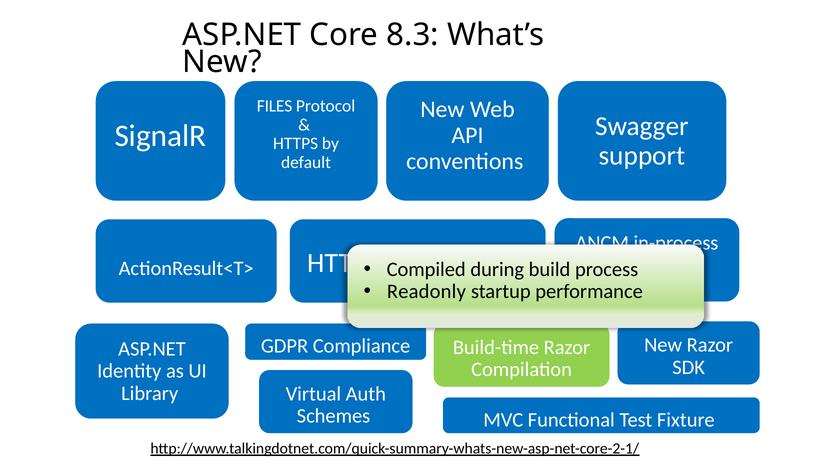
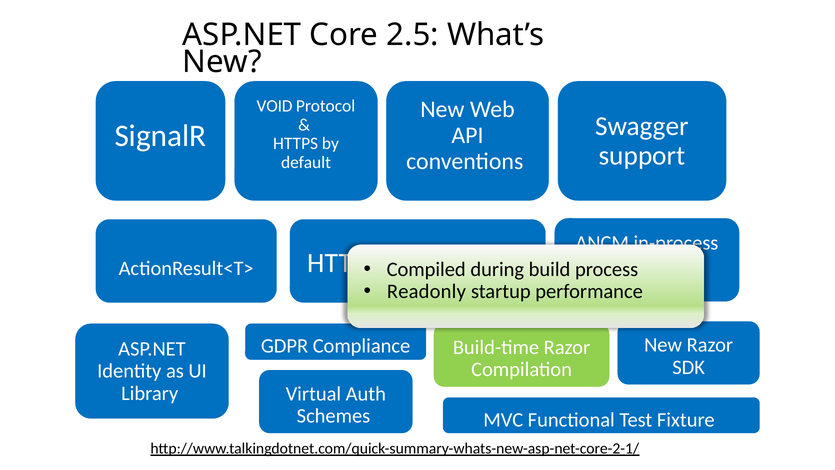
8.3: 8.3 -> 2.5 (413, 35)
FILES: FILES -> VOID (275, 106)
